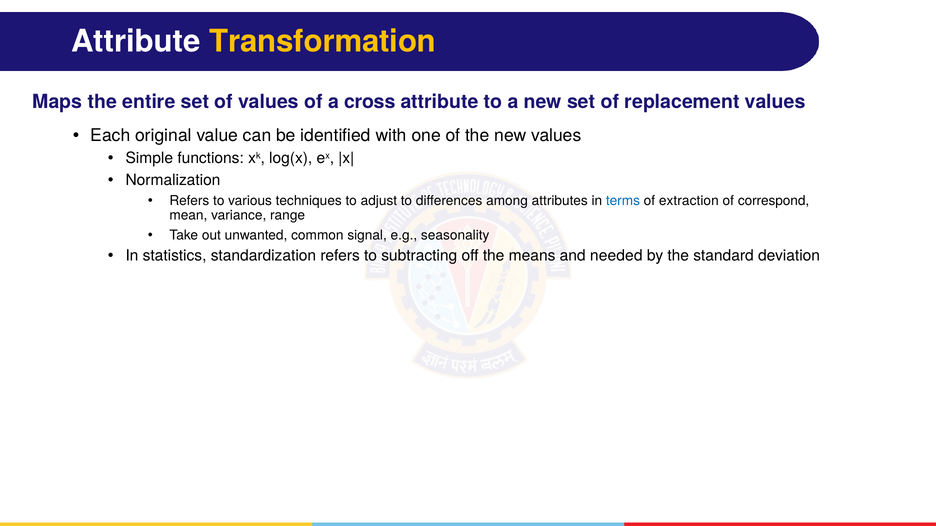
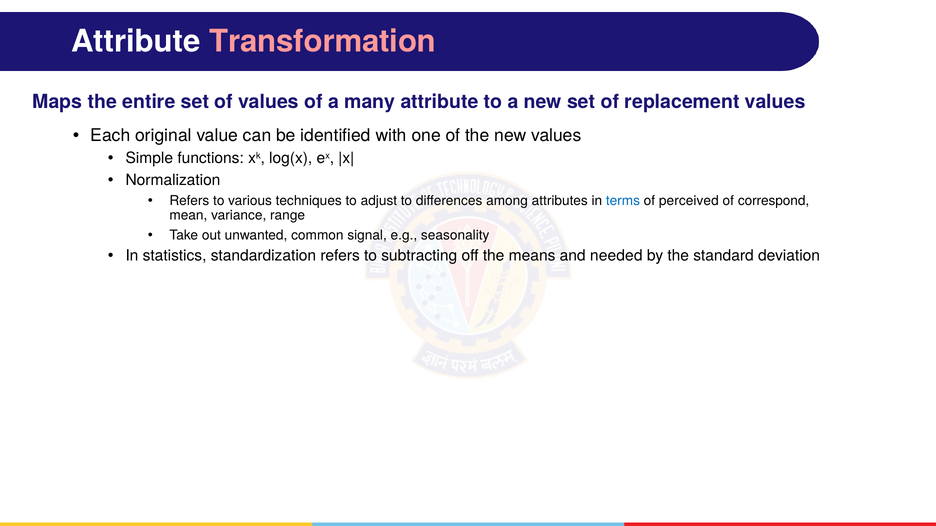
Transformation colour: yellow -> pink (323, 41)
cross: cross -> many (370, 102)
extraction: extraction -> perceived (689, 201)
